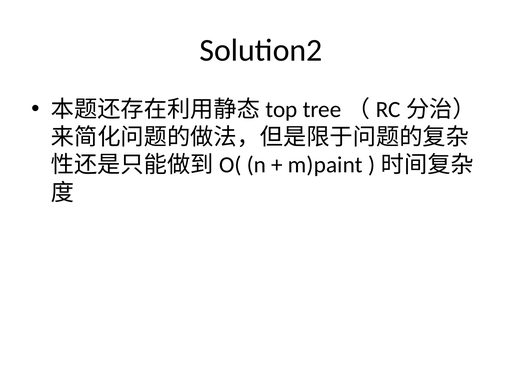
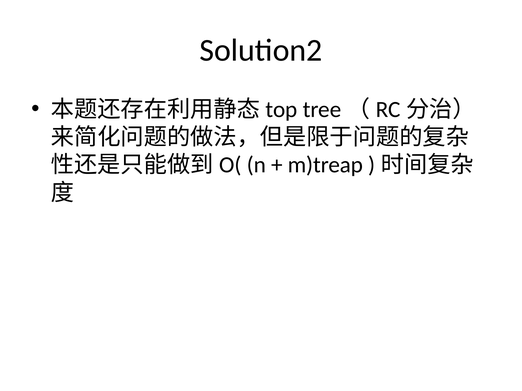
m)paint: m)paint -> m)treap (325, 165)
